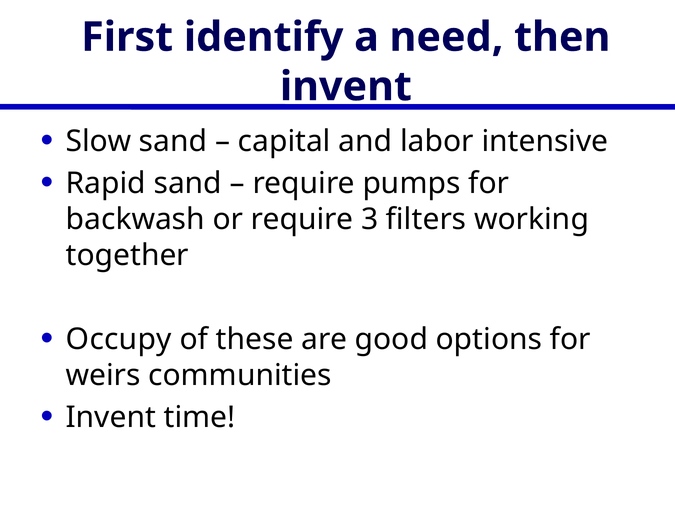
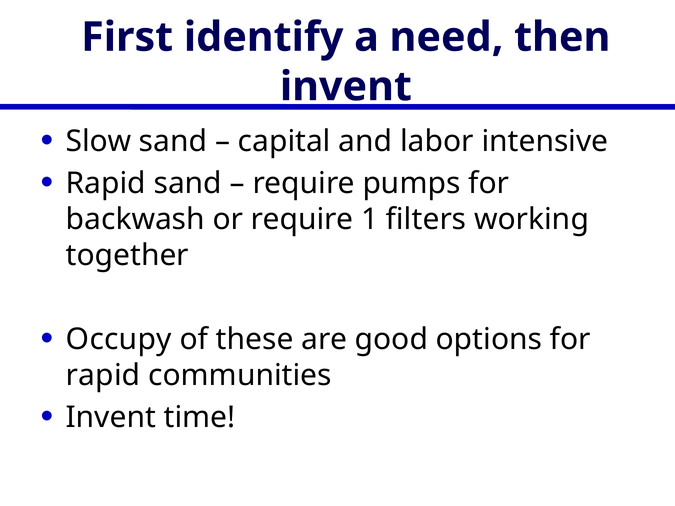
3: 3 -> 1 (370, 220)
weirs: weirs -> rapid (103, 376)
